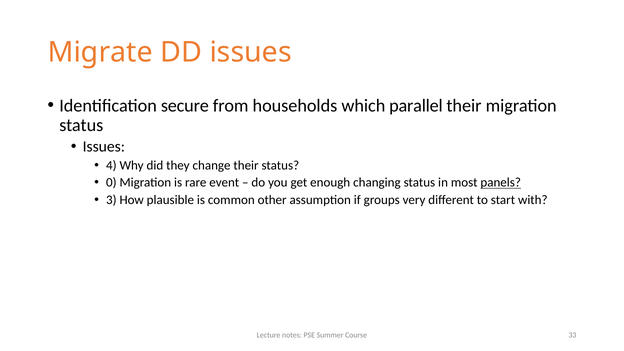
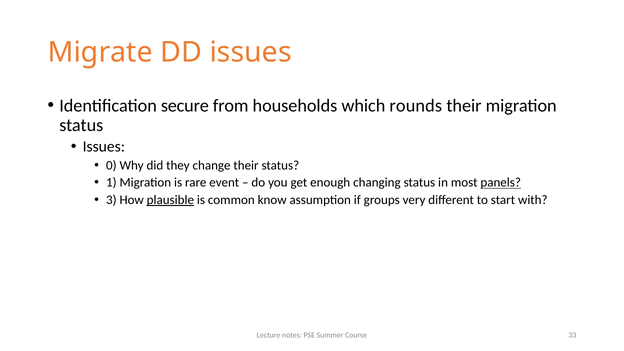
parallel: parallel -> rounds (416, 106)
4: 4 -> 0 (111, 165)
0: 0 -> 1 (111, 183)
plausible underline: none -> present (170, 200)
other: other -> know (272, 200)
